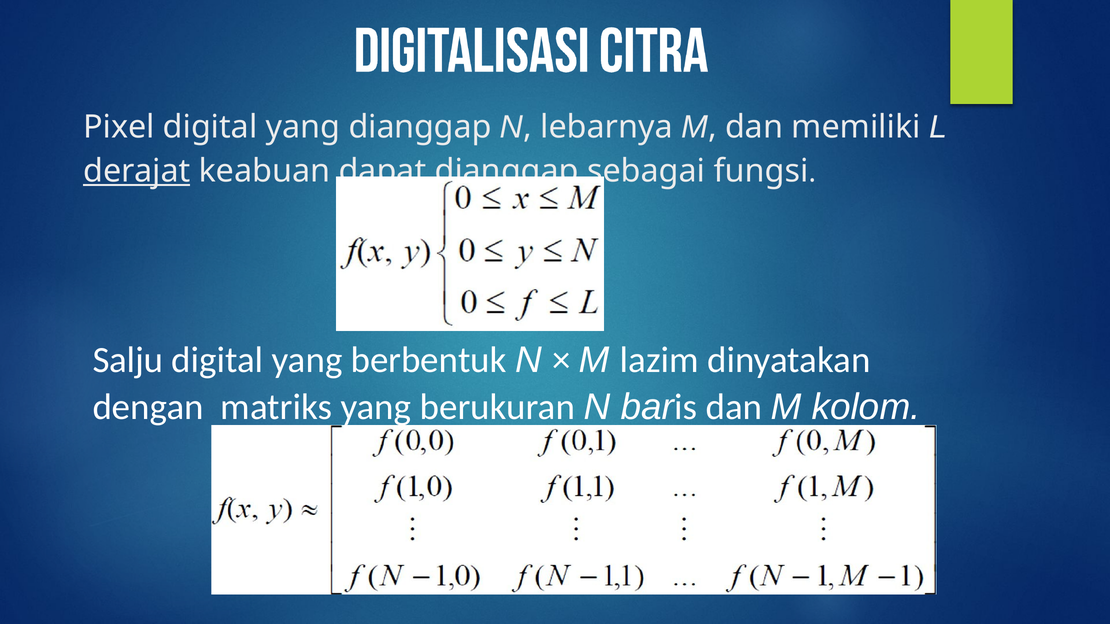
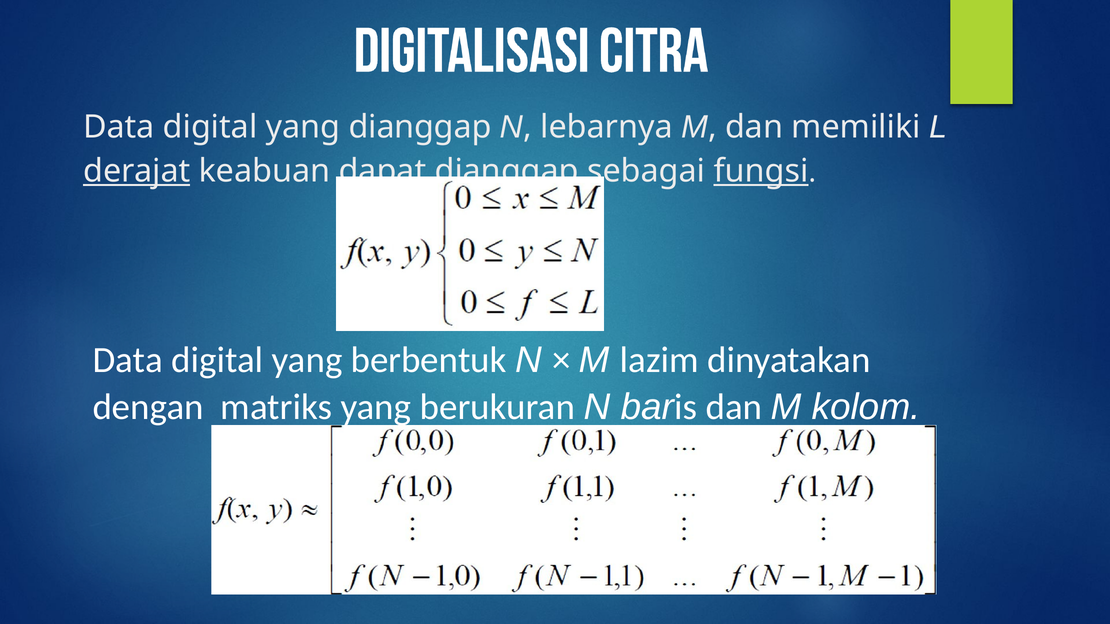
Pixel: Pixel -> Data (119, 127)
fungsi underline: none -> present (761, 171)
Salju: Salju -> Data (128, 360)
